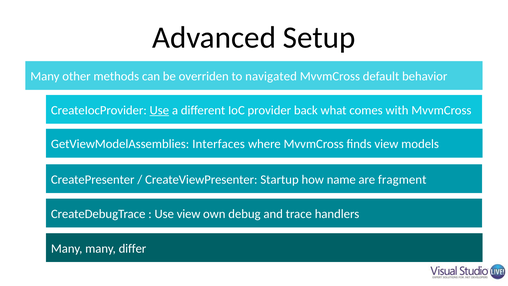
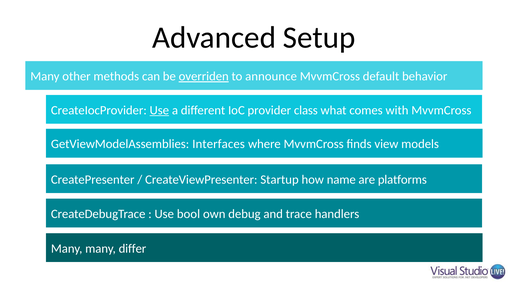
overriden underline: none -> present (204, 76)
navigated: navigated -> announce (271, 76)
back: back -> class (306, 110)
fragment: fragment -> platforms (402, 179)
Use view: view -> bool (188, 214)
